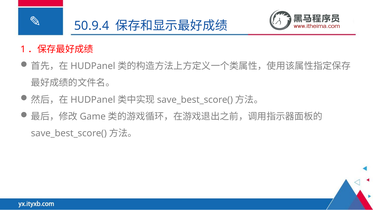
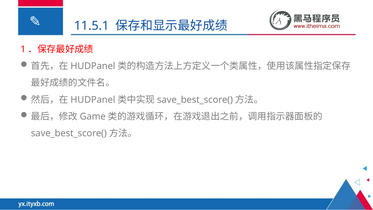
50.9.4: 50.9.4 -> 11.5.1 (92, 26)
